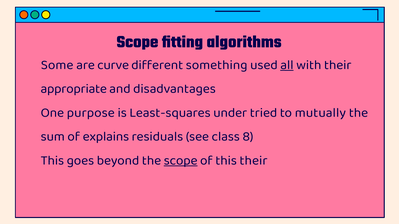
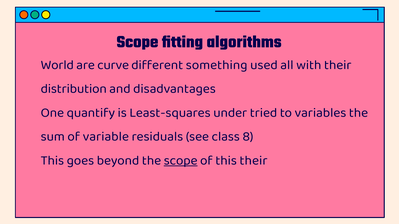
Some: Some -> World (57, 65)
all underline: present -> none (287, 65)
appropriate: appropriate -> distribution (74, 89)
purpose: purpose -> quantify (91, 113)
mutually: mutually -> variables (320, 113)
explains: explains -> variable (106, 137)
